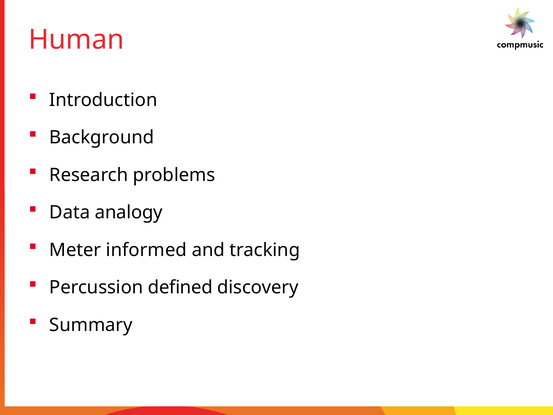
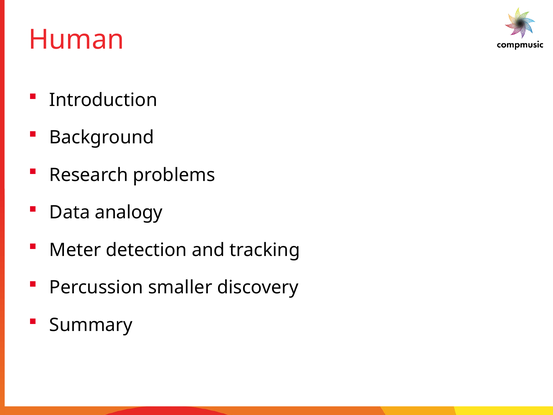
informed: informed -> detection (146, 250)
defined: defined -> smaller (180, 287)
